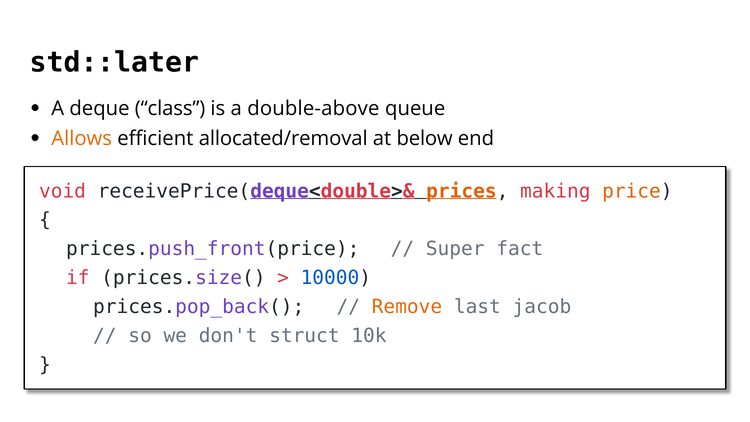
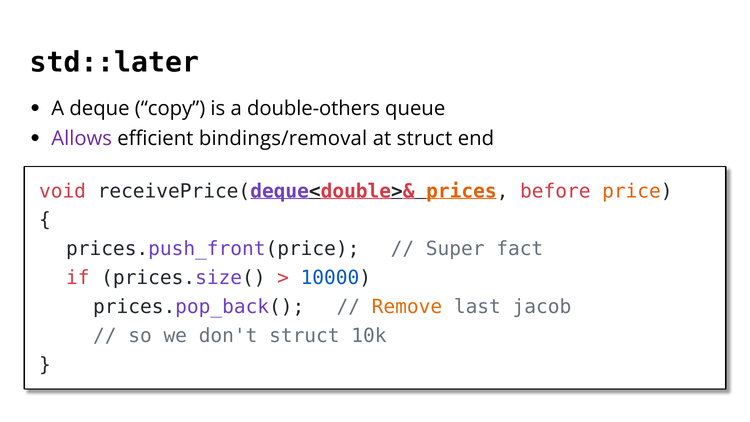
class: class -> copy (170, 109)
double-above: double-above -> double-others (314, 109)
Allows colour: orange -> purple (82, 138)
allocated/removal: allocated/removal -> bindings/removal (283, 138)
at below: below -> struct (424, 138)
making: making -> before (555, 191)
